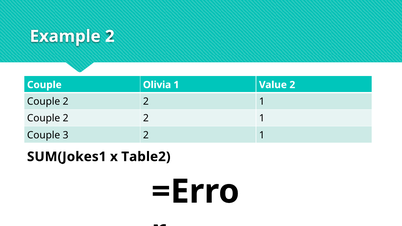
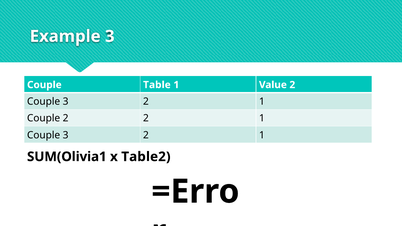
Example 2: 2 -> 3 (110, 36)
Olivia: Olivia -> Table (157, 85)
2: 2 -> 3 (66, 102)
SUM(Jokes1: SUM(Jokes1 -> SUM(Olivia1 (67, 157)
